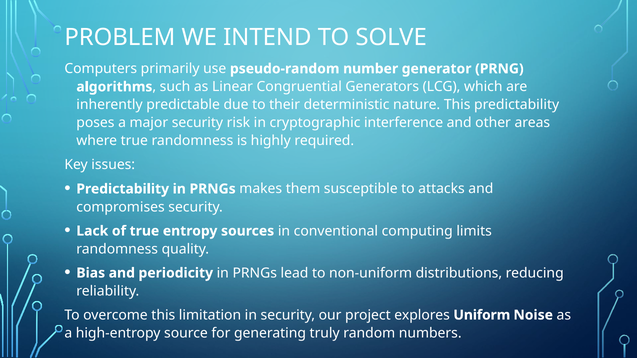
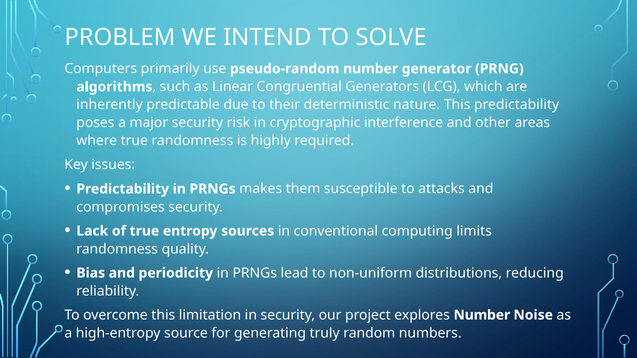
explores Uniform: Uniform -> Number (482, 315)
